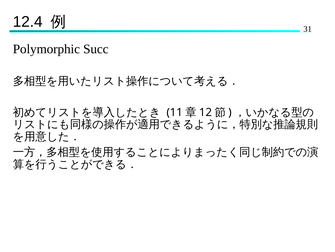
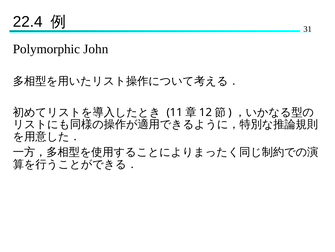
12.4: 12.4 -> 22.4 (28, 22)
Succ: Succ -> John (96, 49)
